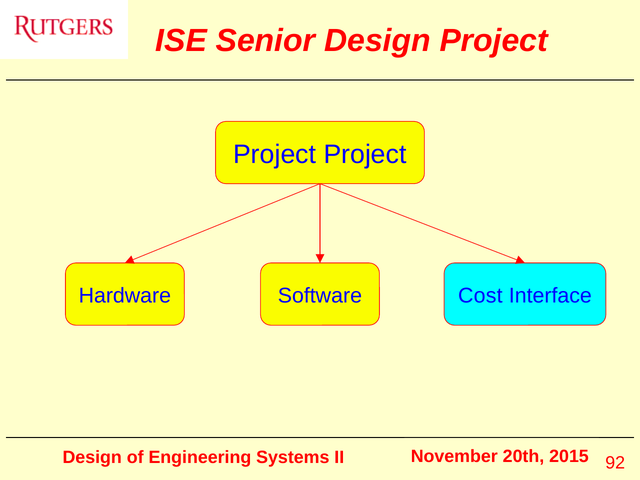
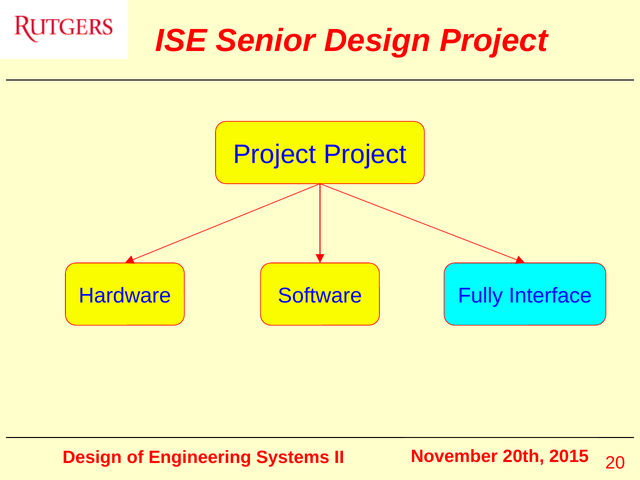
Cost: Cost -> Fully (480, 296)
92: 92 -> 20 (615, 463)
